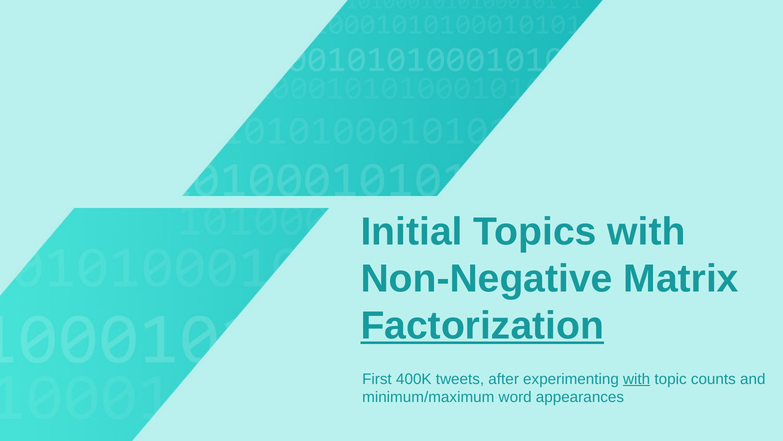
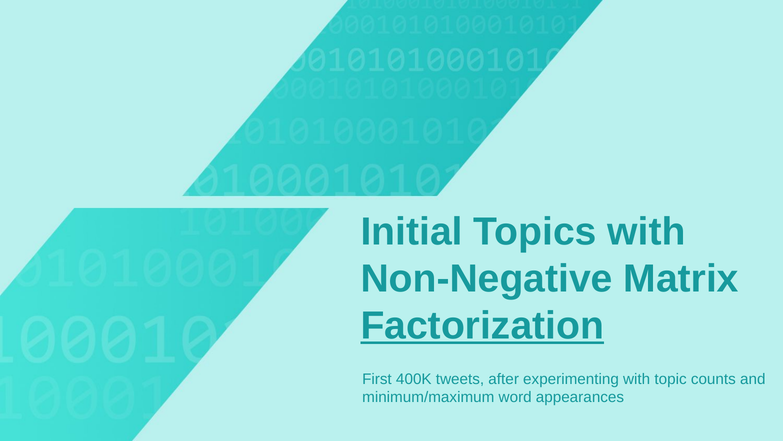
with underline: present -> none (637, 379)
